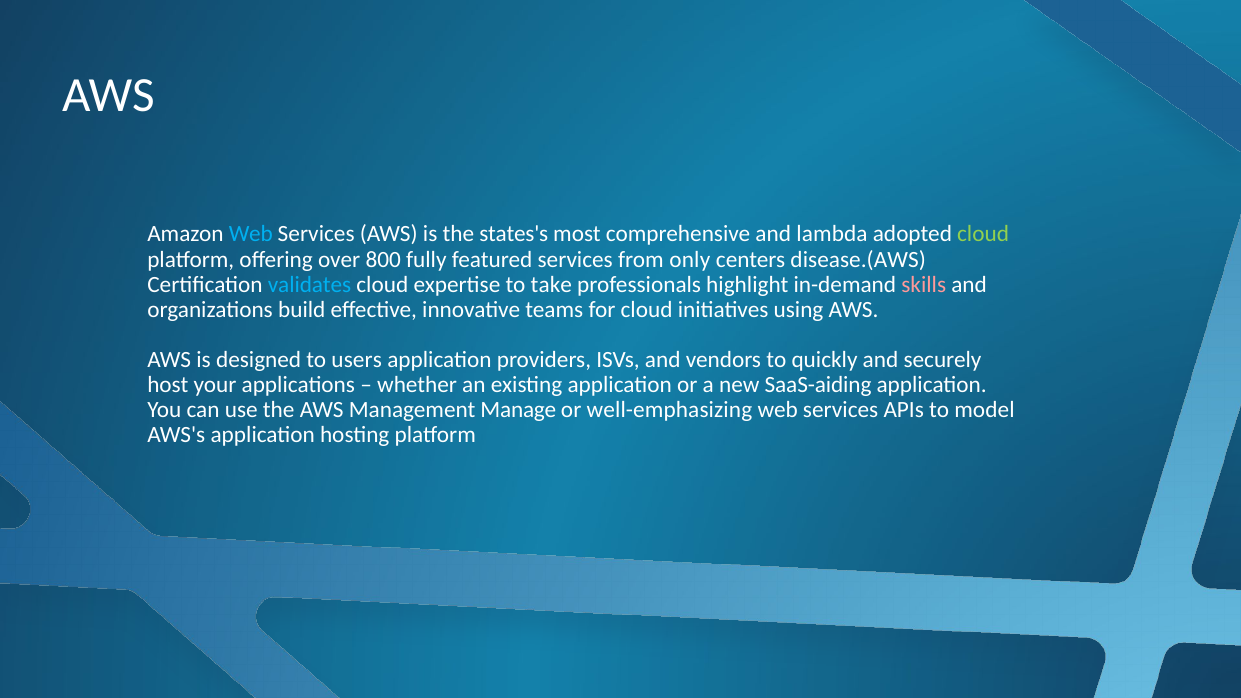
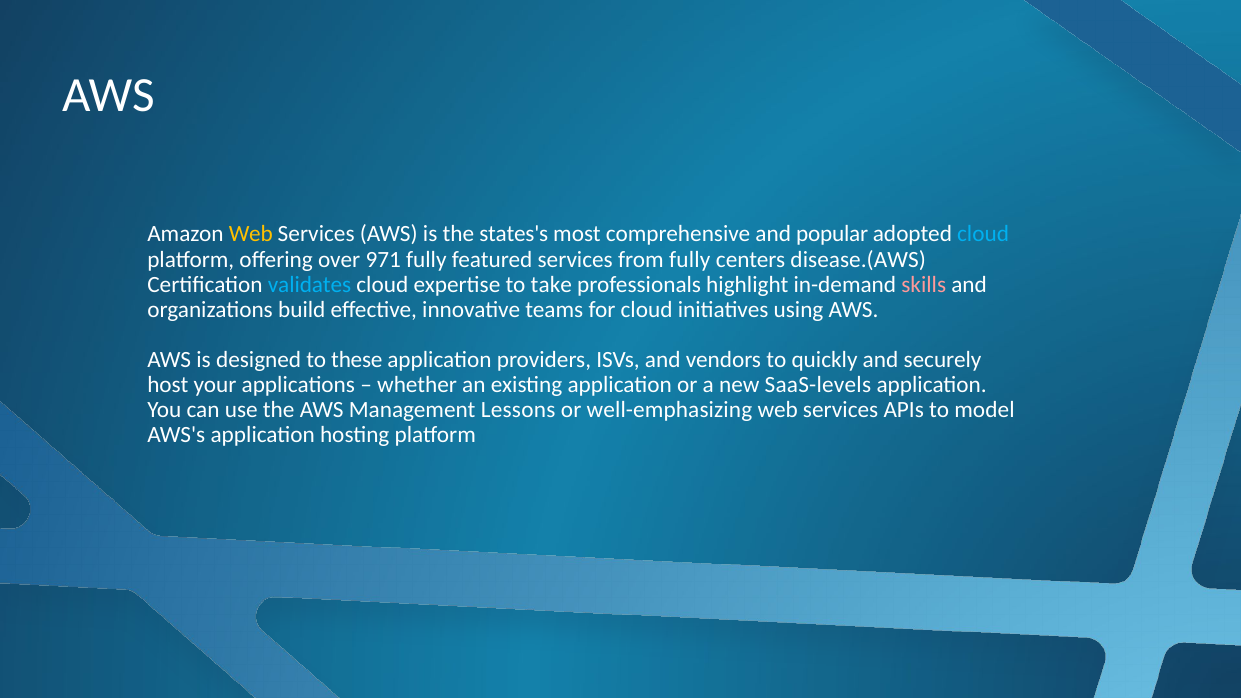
Web colour: light blue -> yellow (251, 234)
lambda: lambda -> popular (832, 234)
cloud colour: light green -> light blue (983, 234)
800: 800 -> 971 (383, 259)
from only: only -> fully (690, 259)
users: users -> these (357, 360)
SaaS-aiding: SaaS-aiding -> SaaS-levels (818, 385)
Manage: Manage -> Lessons (518, 410)
